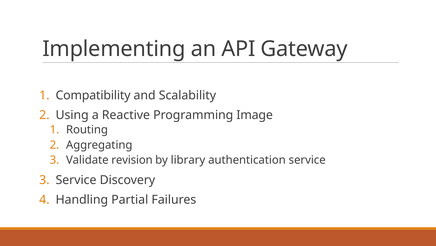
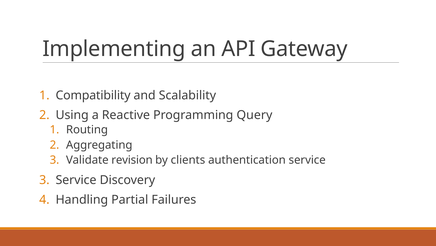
Image: Image -> Query (254, 115)
library: library -> clients (188, 159)
